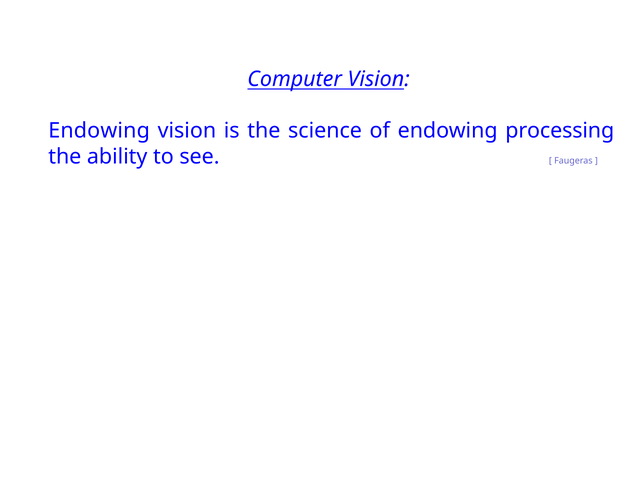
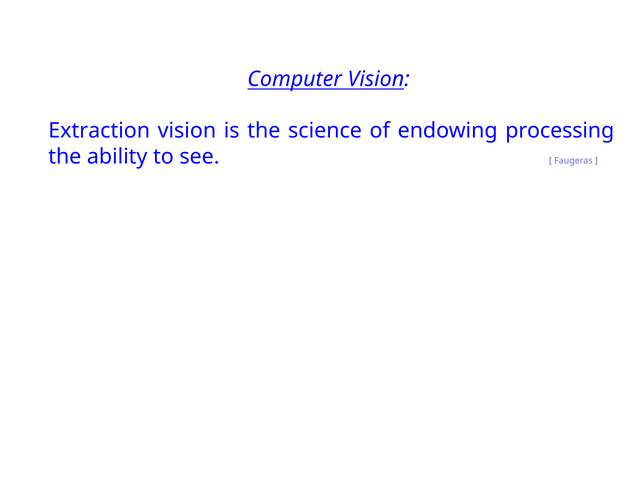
Endowing: Endowing -> Extraction (99, 131)
